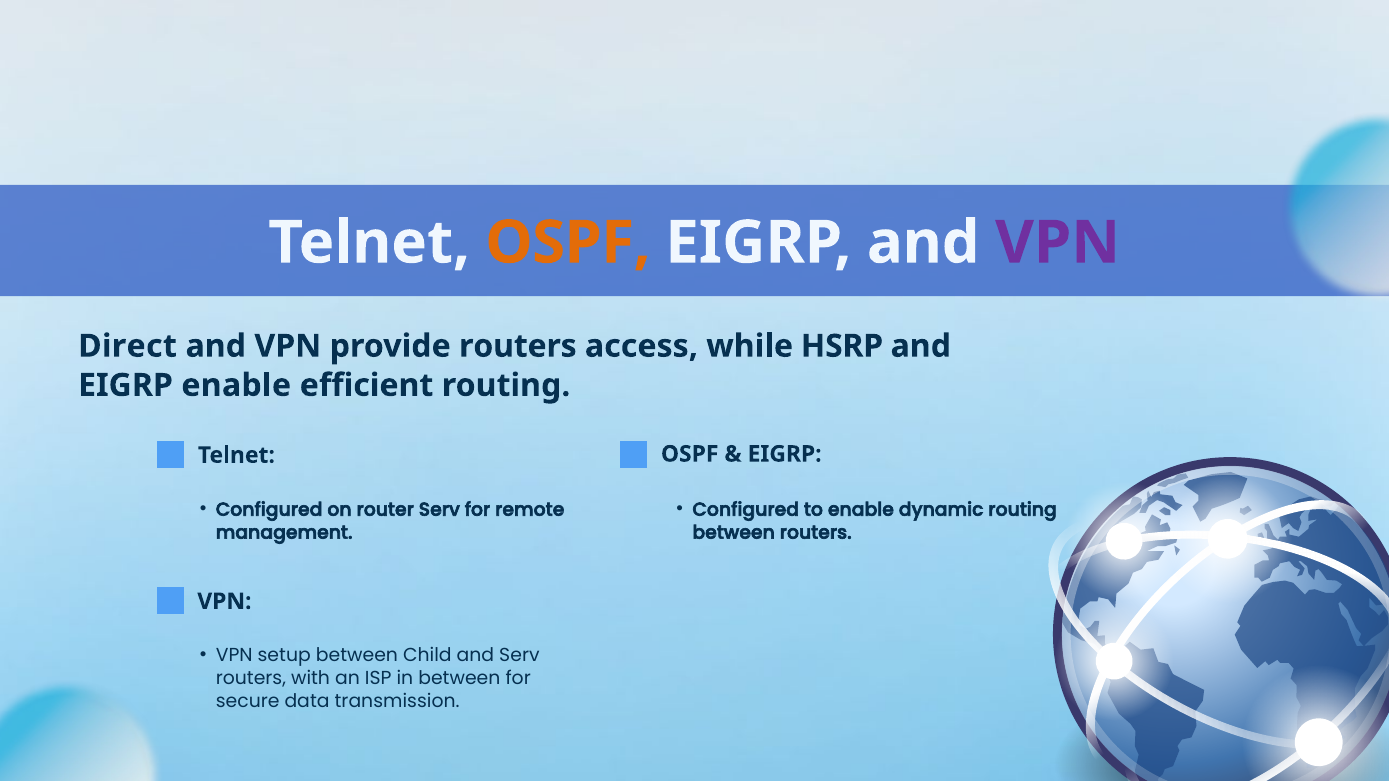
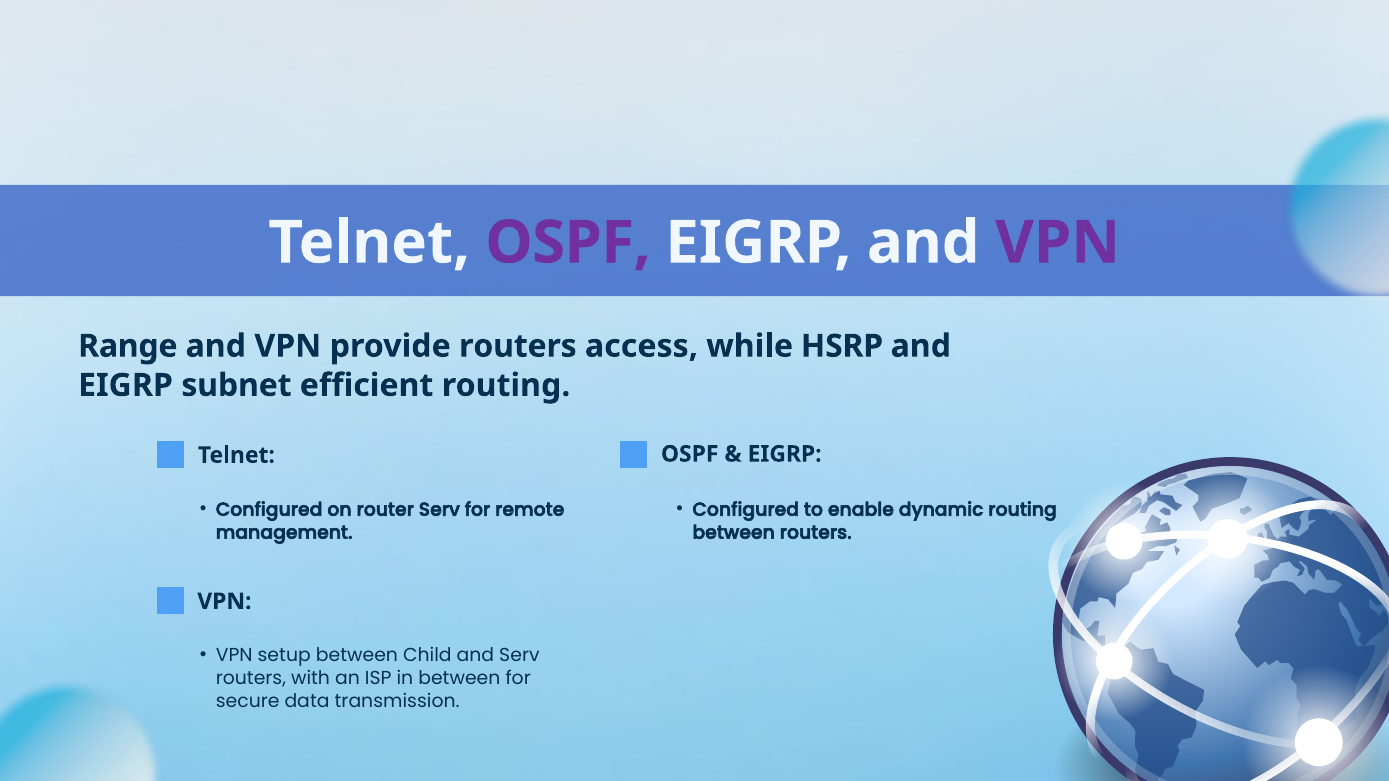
OSPF colour: orange -> purple (568, 243)
Direct: Direct -> Range (128, 346)
EIGRP enable: enable -> subnet (236, 385)
